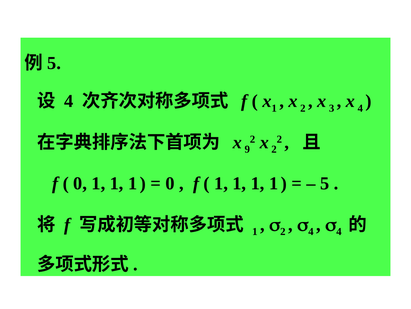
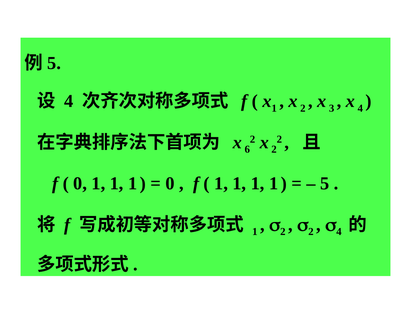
9: 9 -> 6 (247, 149)
4: 4 -> 2 (311, 231)
